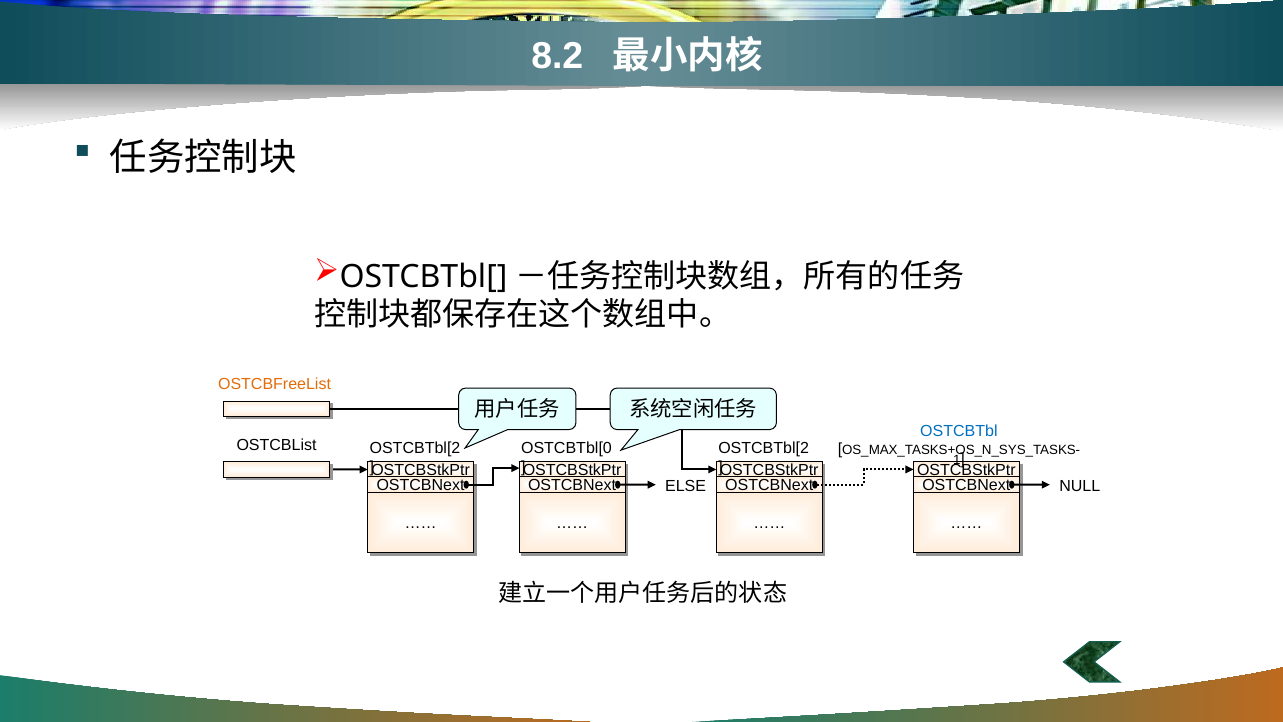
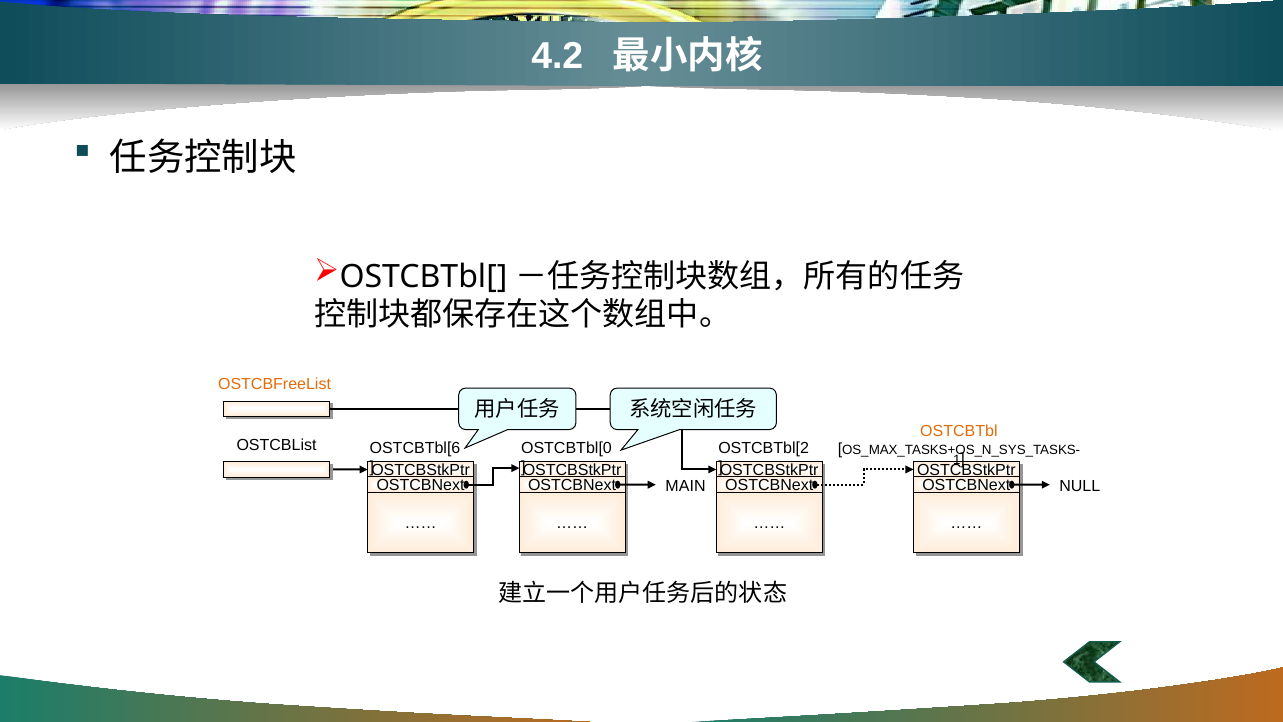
8.2: 8.2 -> 4.2 (557, 56)
OSTCBTbl colour: blue -> orange (959, 431)
OSTCBTbl[2: OSTCBTbl[2 -> OSTCBTbl[6 (415, 448)
ELSE: ELSE -> MAIN (686, 486)
